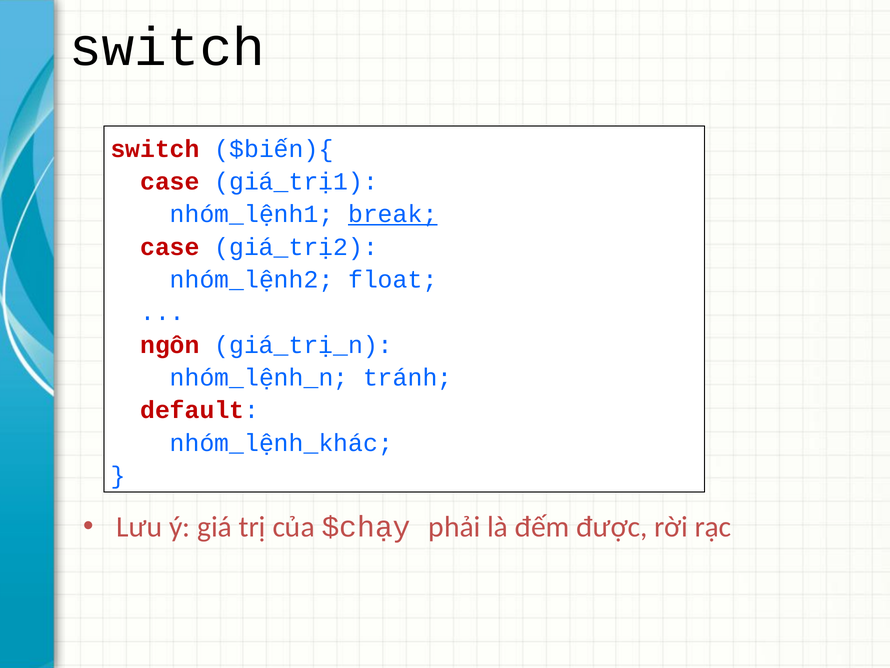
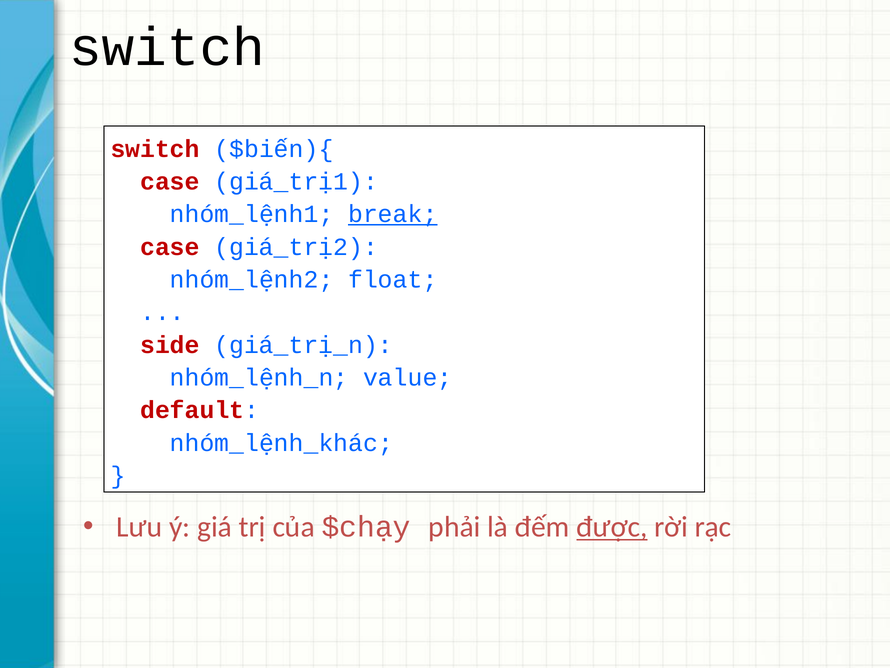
ngôn: ngôn -> side (170, 345)
tránh: tránh -> value (408, 377)
được underline: none -> present (612, 526)
